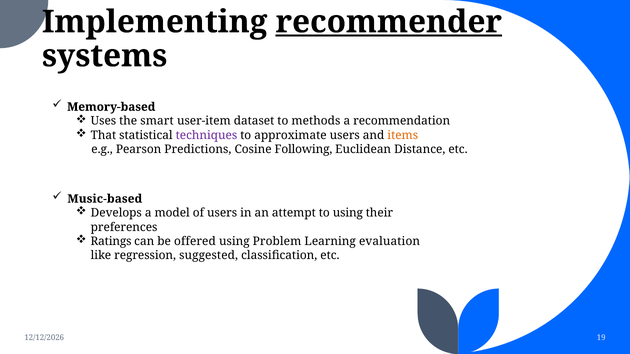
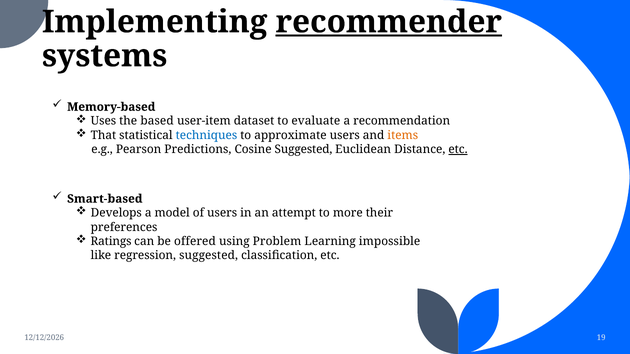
smart: smart -> based (157, 121)
methods: methods -> evaluate (316, 121)
techniques colour: purple -> blue (206, 135)
Cosine Following: Following -> Suggested (303, 150)
etc underline: none -> present (458, 150)
Music-based: Music-based -> Smart-based (105, 199)
to using: using -> more (348, 213)
evaluation: evaluation -> impossible (390, 242)
